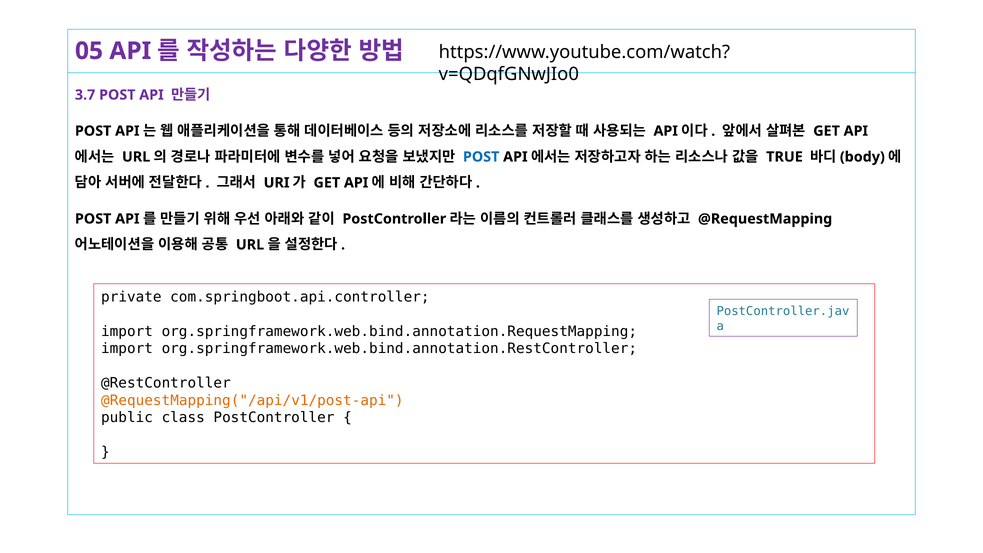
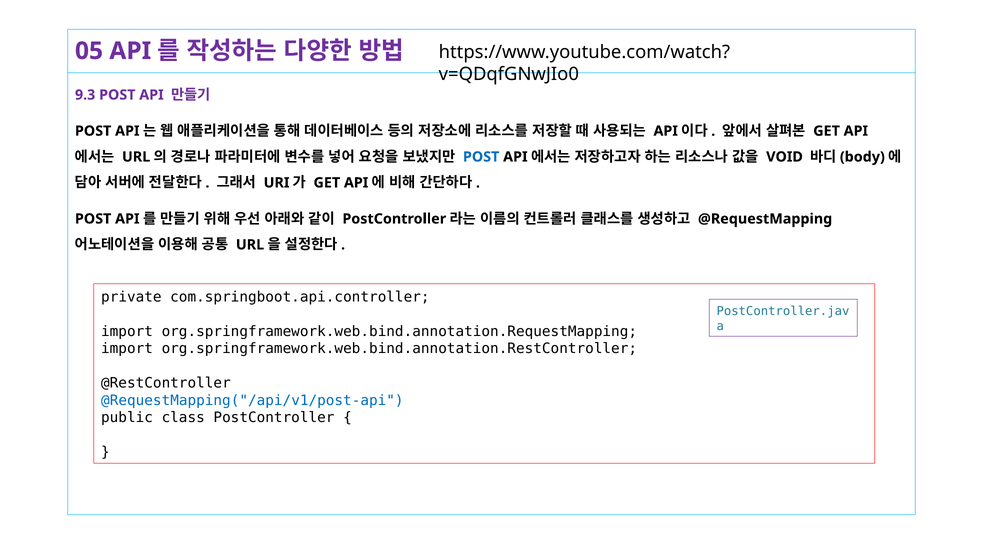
3.7: 3.7 -> 9.3 (85, 95)
TRUE: TRUE -> VOID (785, 157)
@RequestMapping("/api/v1/post-api colour: orange -> blue (252, 400)
